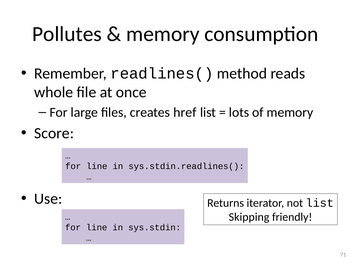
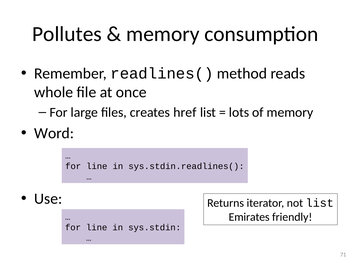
Score: Score -> Word (54, 133)
Skipping: Skipping -> Emirates (249, 217)
